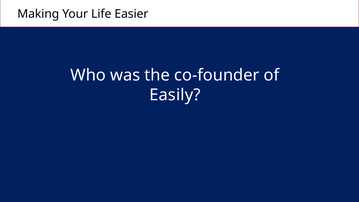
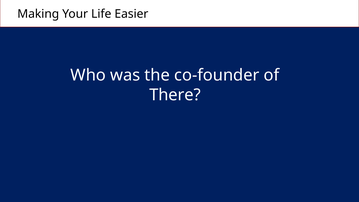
Easily: Easily -> There (175, 95)
